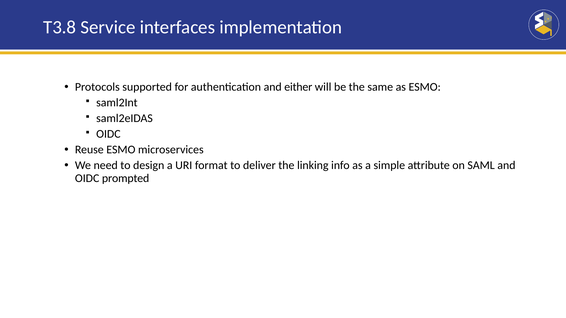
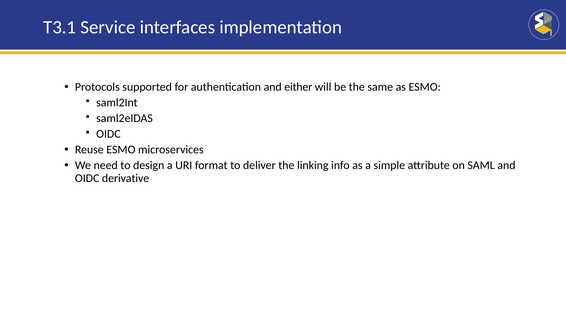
T3.8: T3.8 -> T3.1 (60, 27)
prompted: prompted -> derivative (126, 178)
